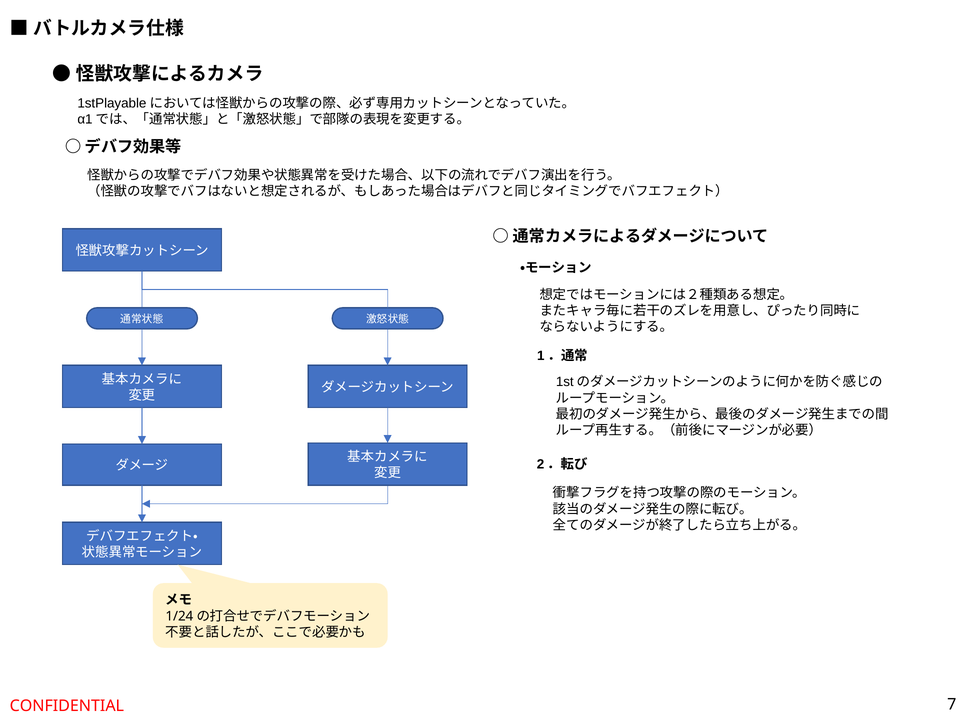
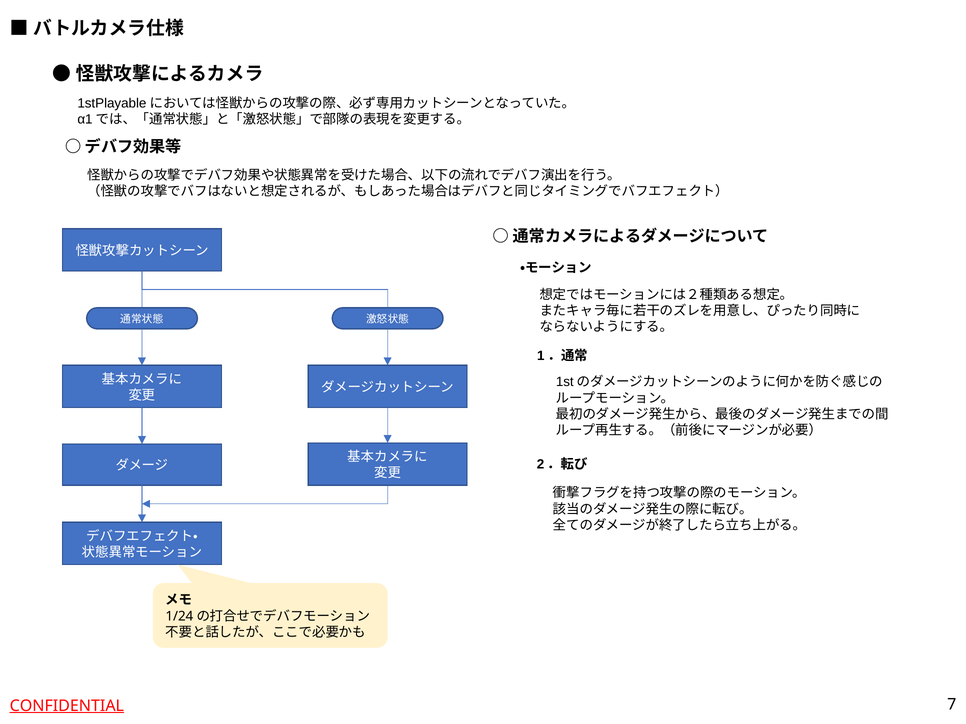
CONFIDENTIAL underline: none -> present (67, 706)
